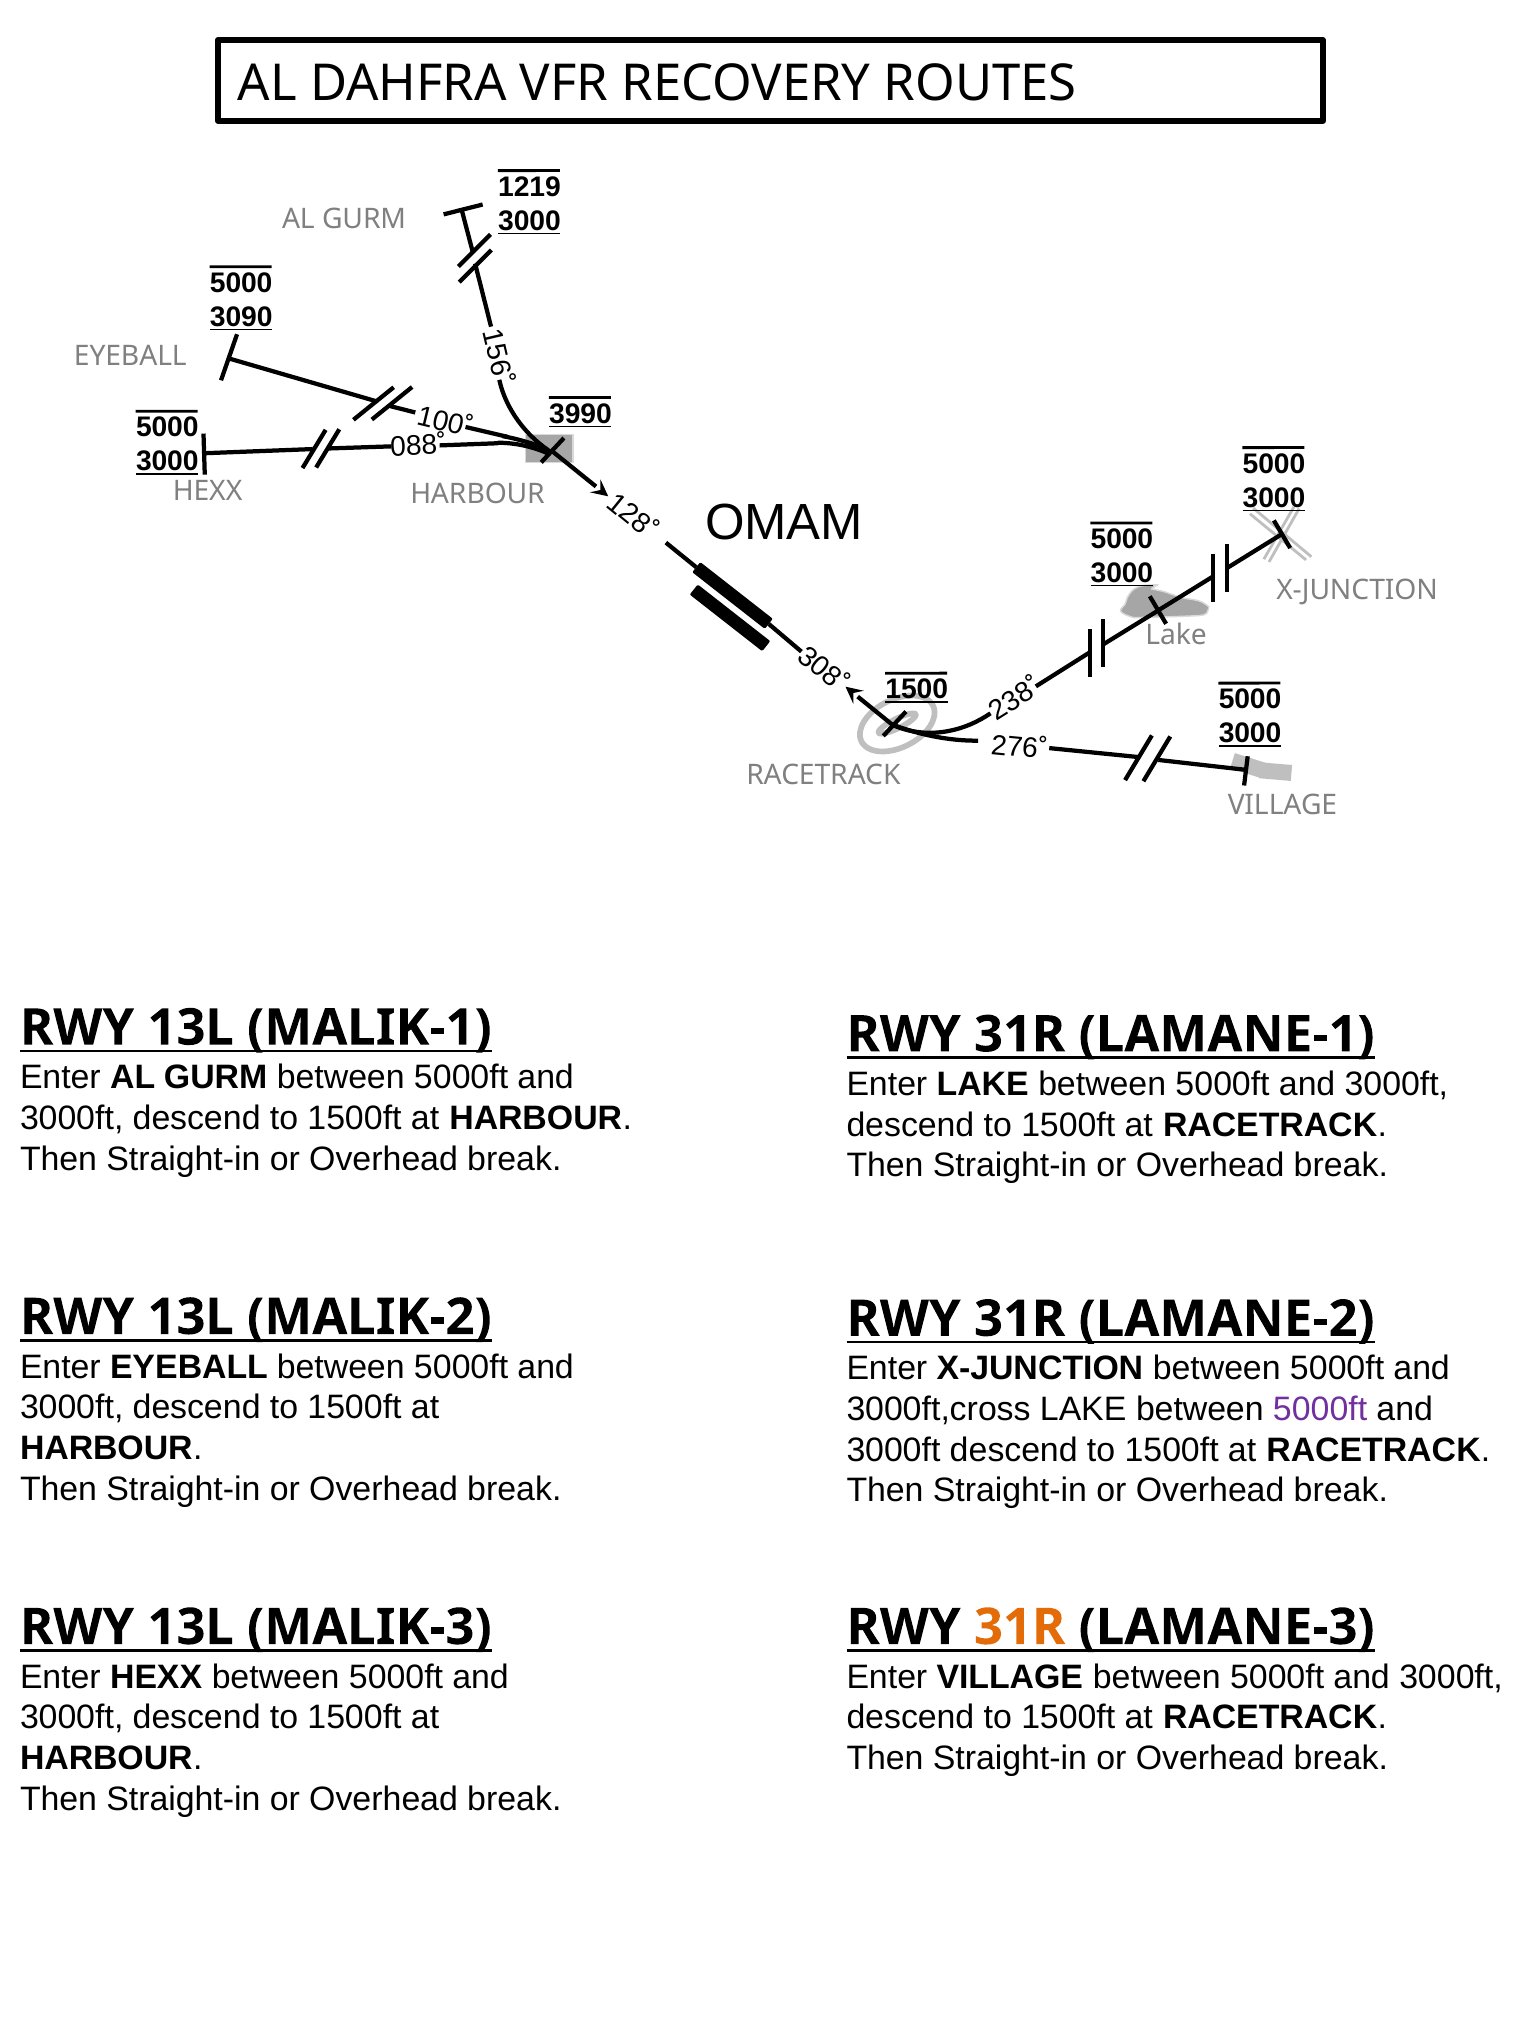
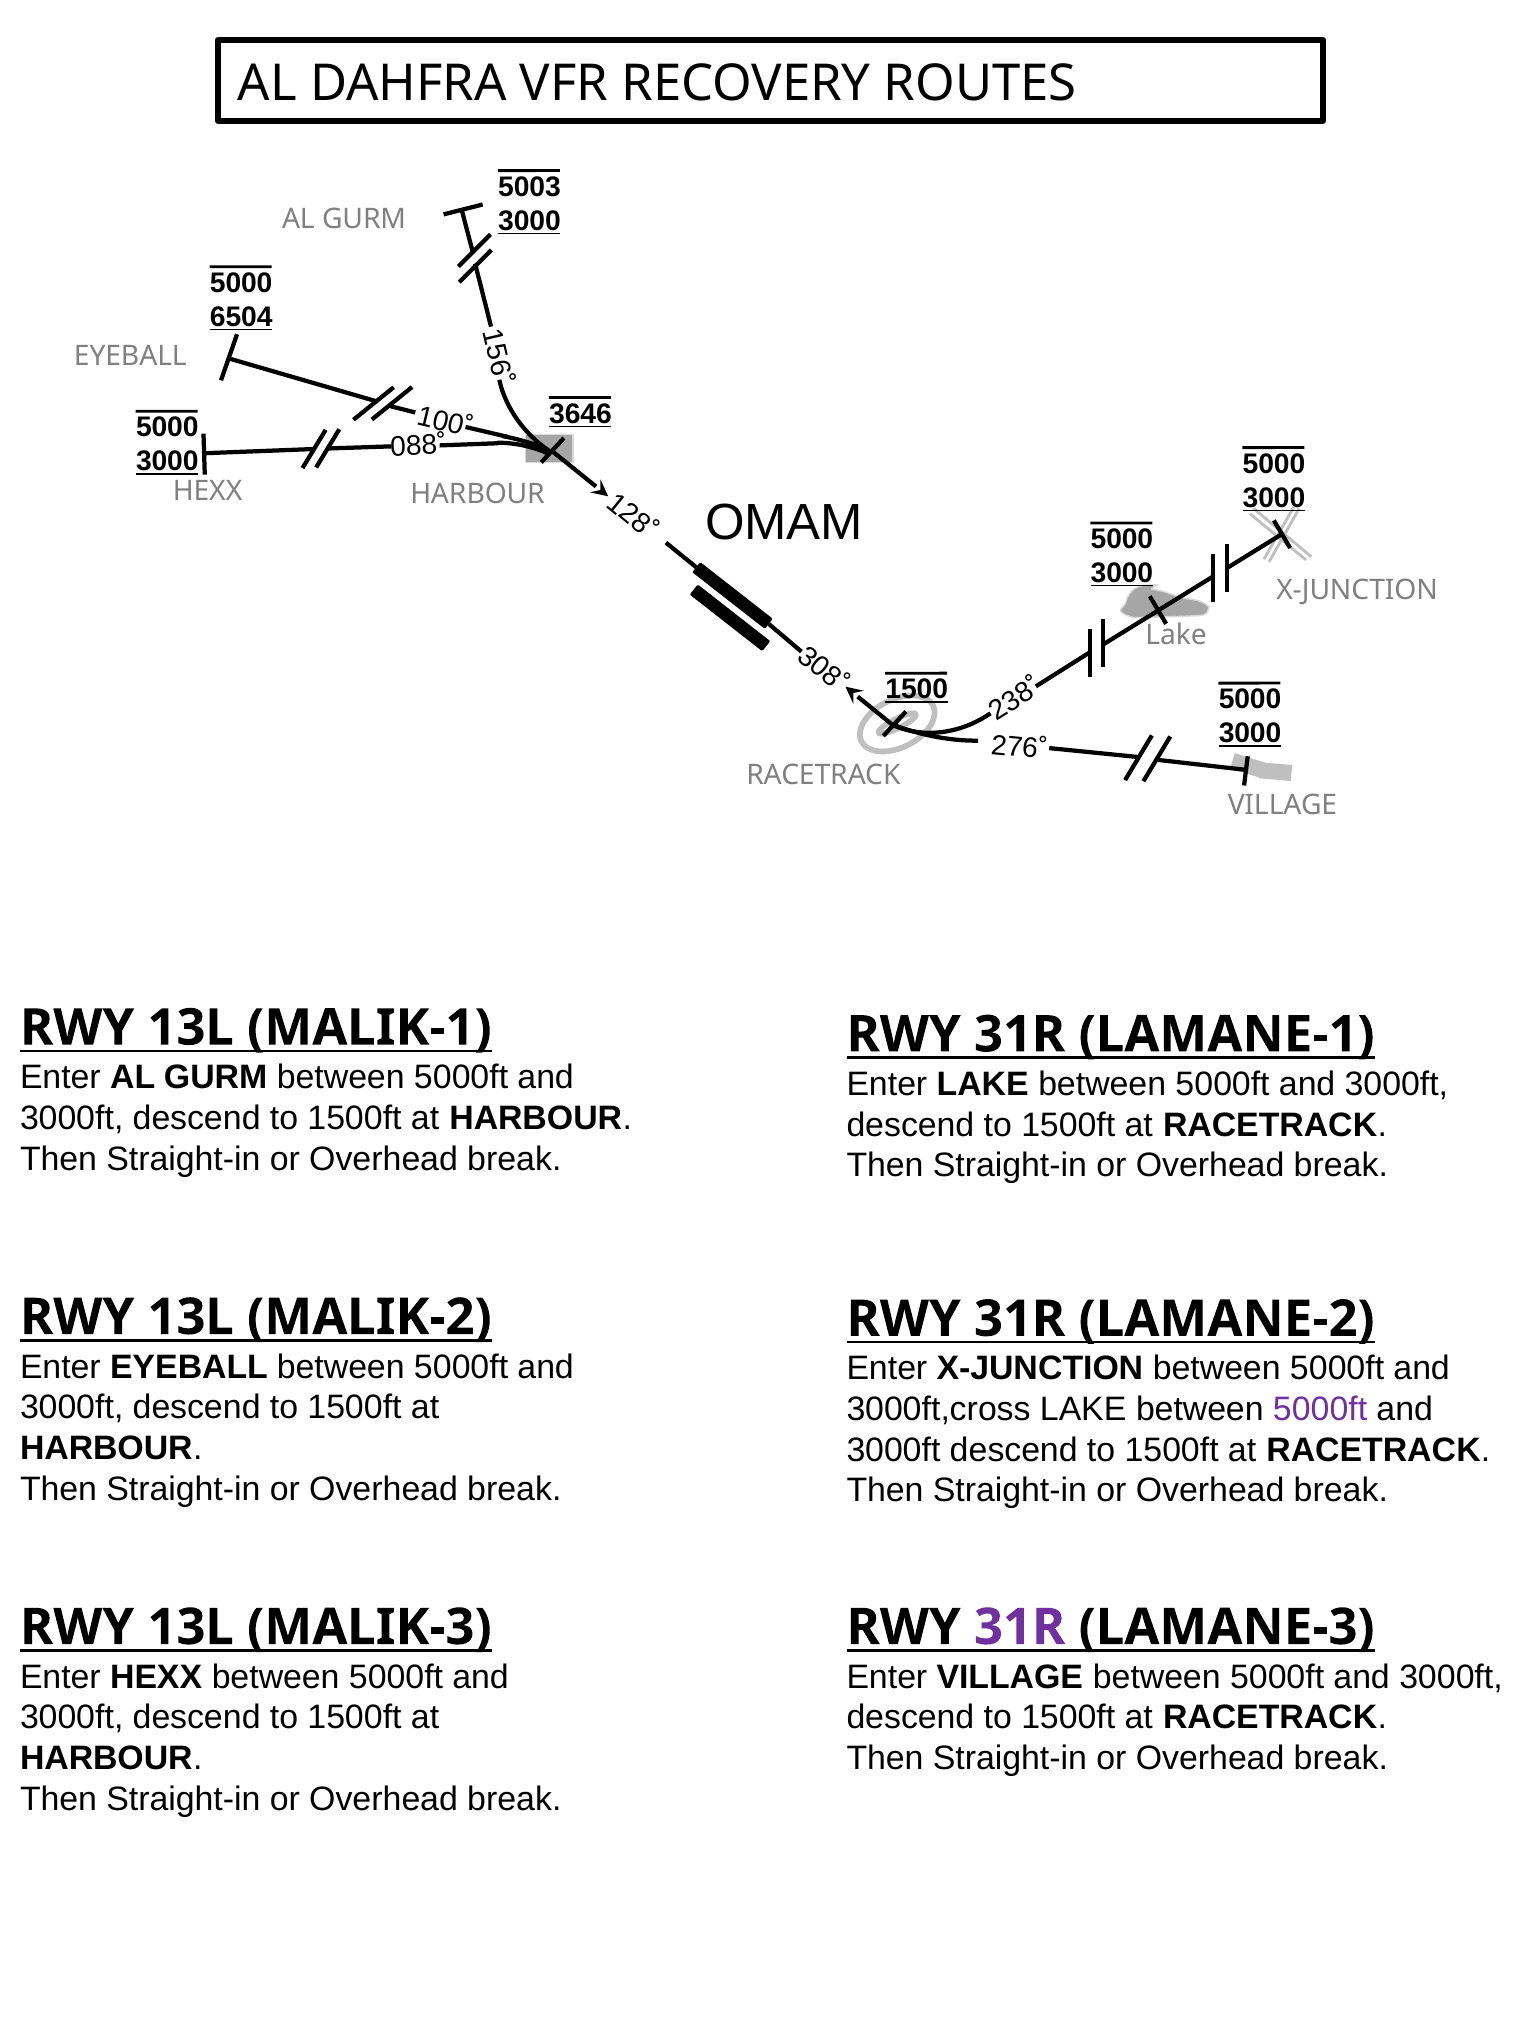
1219: 1219 -> 5003 (530, 187)
3090: 3090 -> 6504 (241, 317)
3990: 3990 -> 3646 (581, 414)
31R colour: orange -> purple (1020, 1627)
